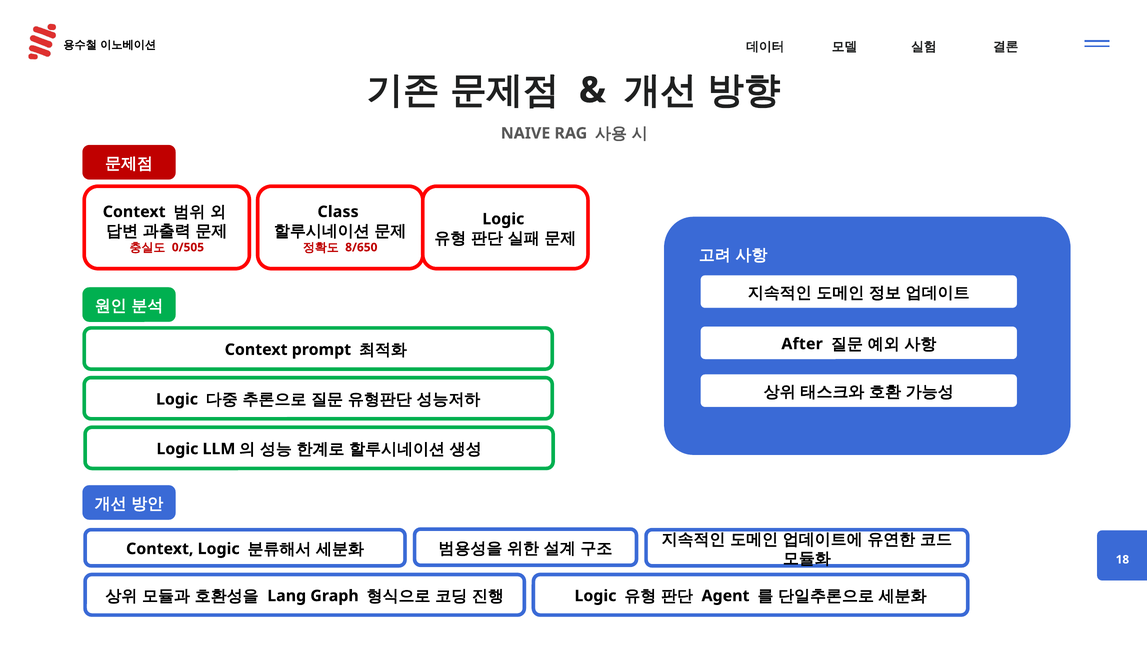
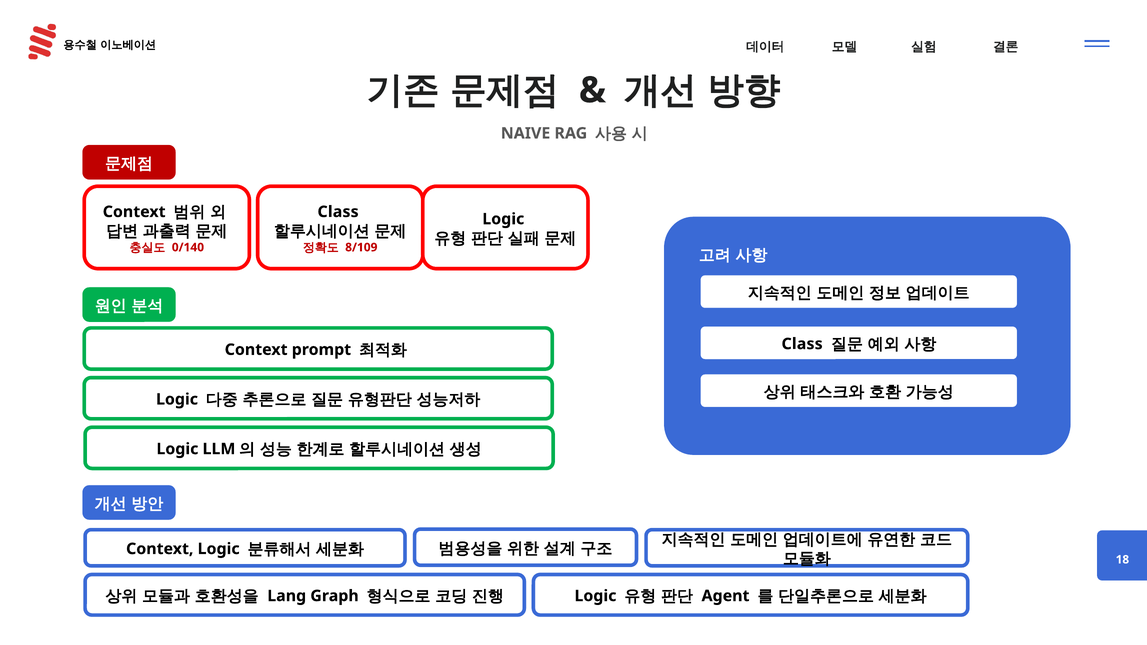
0/505: 0/505 -> 0/140 (188, 247)
8/650: 8/650 -> 8/109 (361, 247)
After: After -> Class (802, 344)
